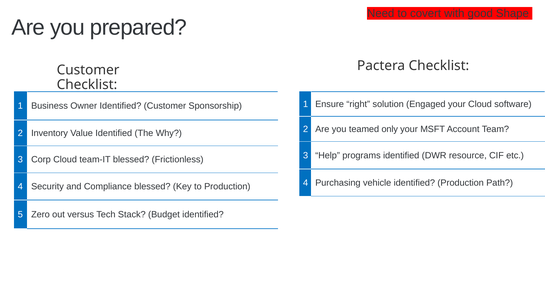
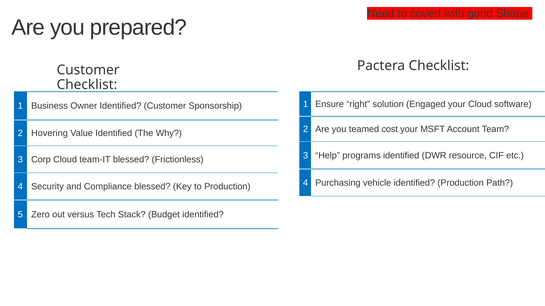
only: only -> cost (390, 129)
Inventory: Inventory -> Hovering (50, 133)
